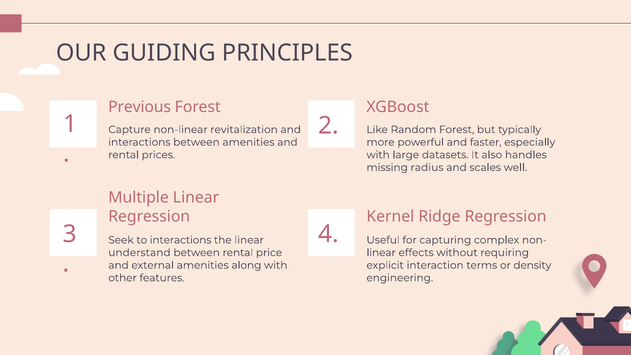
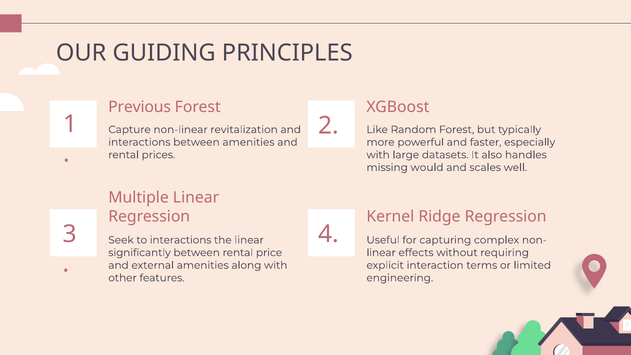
radius: radius -> would (427, 167)
understand: understand -> significantly (140, 253)
density: density -> limited (532, 265)
